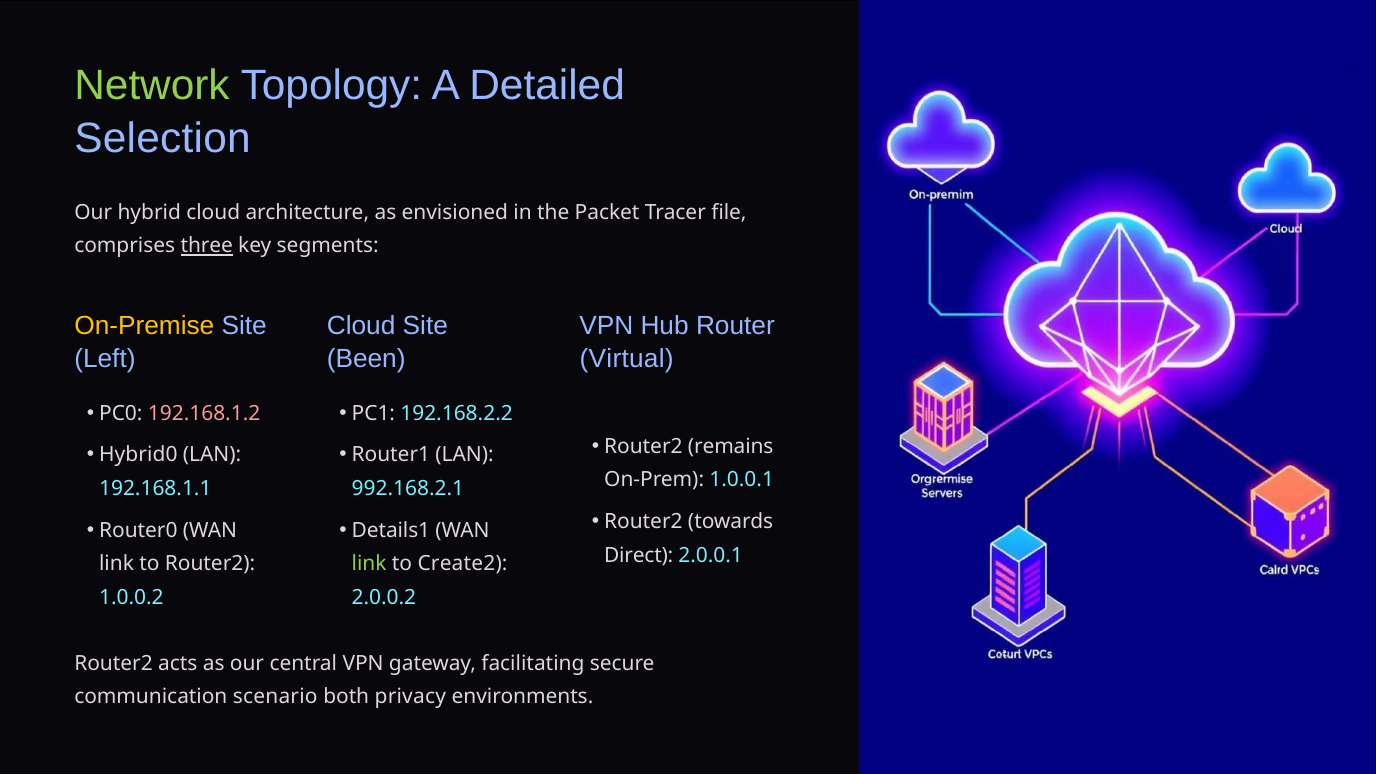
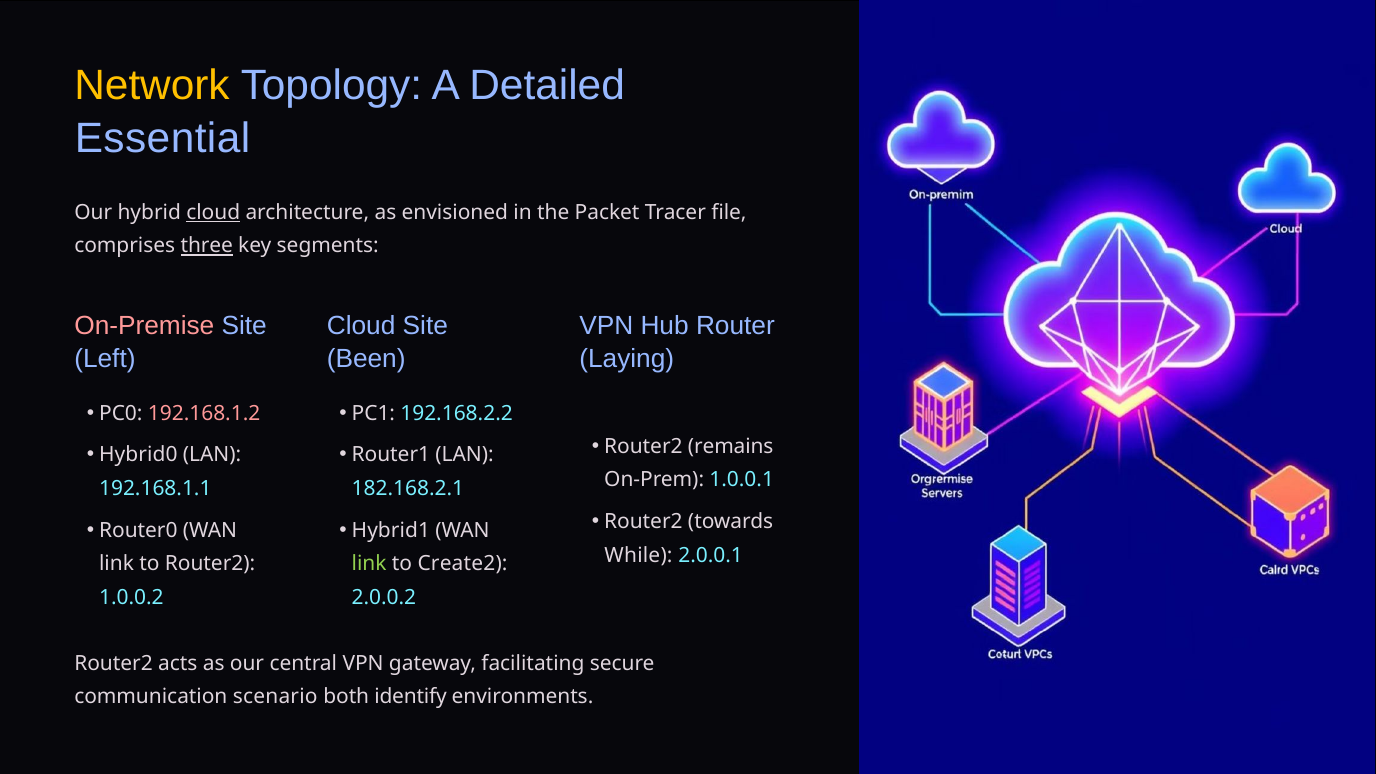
Network colour: light green -> yellow (152, 86)
Selection: Selection -> Essential (163, 138)
cloud underline: none -> present (213, 212)
On-Premise colour: yellow -> pink (144, 326)
Virtual: Virtual -> Laying (627, 359)
992.168.2.1: 992.168.2.1 -> 182.168.2.1 (408, 488)
Details1: Details1 -> Hybrid1 (391, 530)
Direct: Direct -> While (639, 555)
privacy: privacy -> identify (411, 697)
